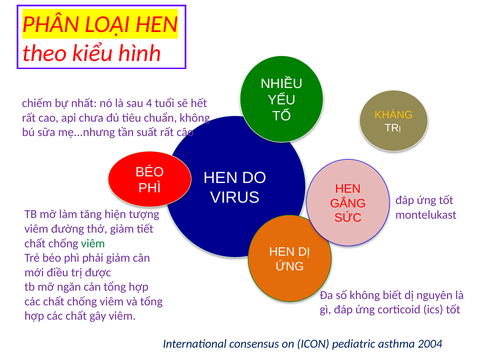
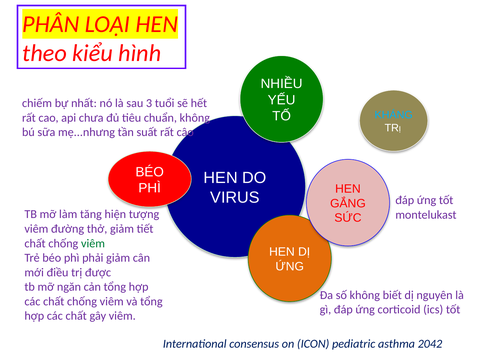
4: 4 -> 3 (149, 103)
KHÁNG colour: yellow -> light blue (394, 115)
2004: 2004 -> 2042 (430, 345)
